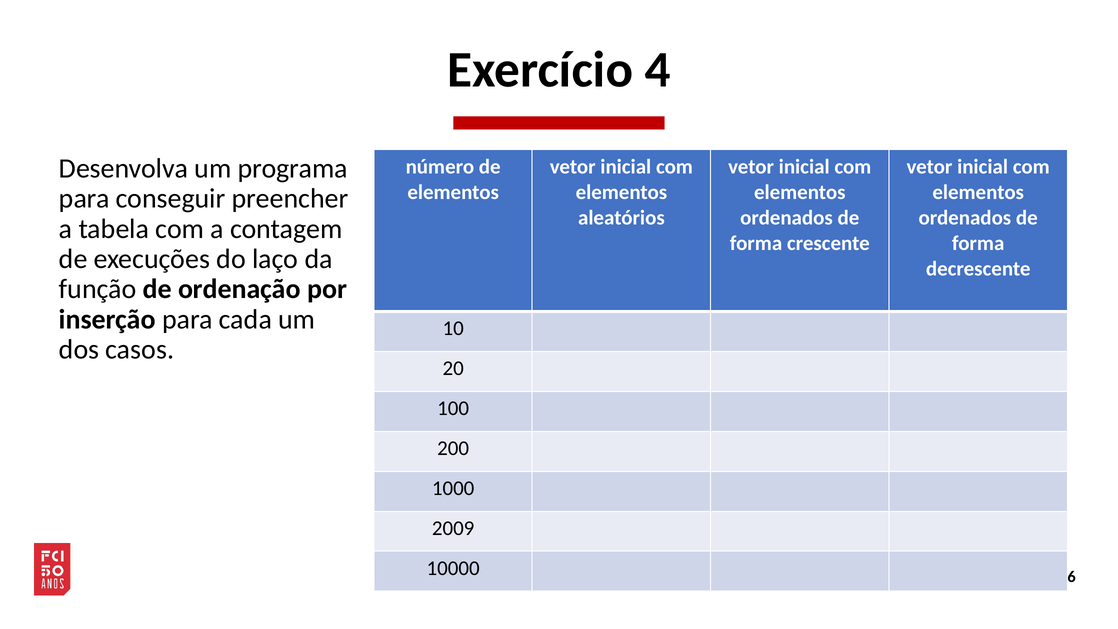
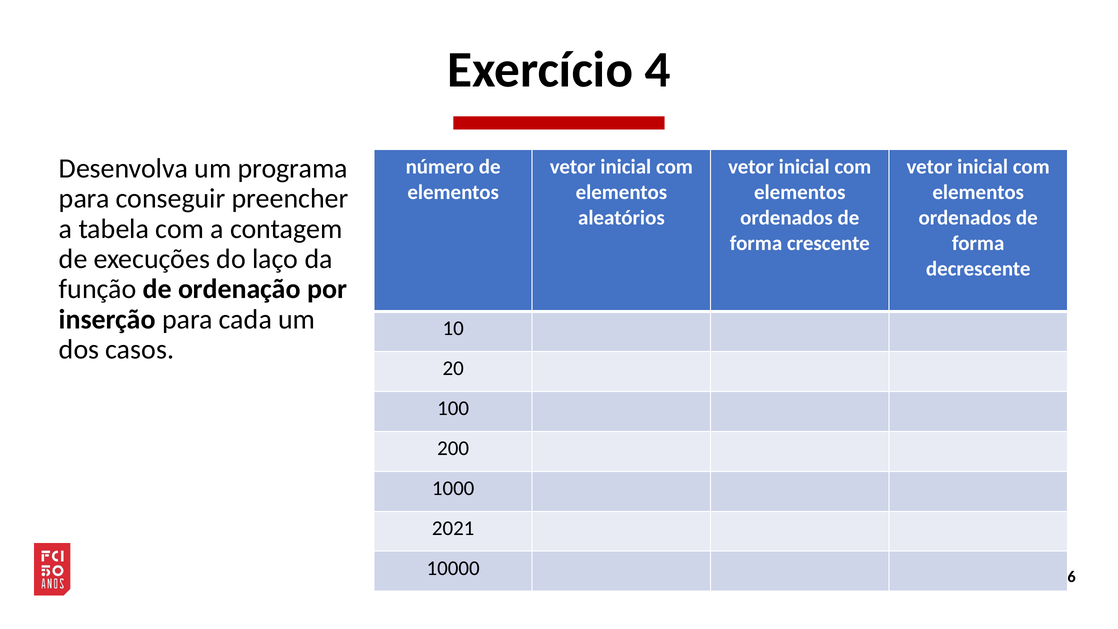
2009: 2009 -> 2021 (453, 528)
